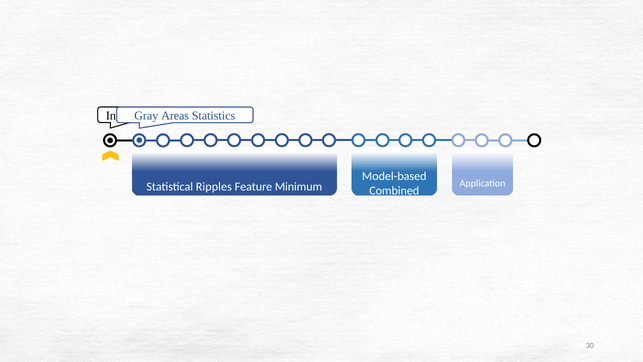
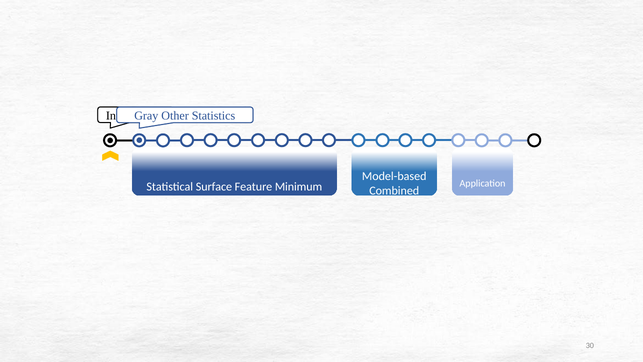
Areas: Areas -> Other (175, 116)
Ripples: Ripples -> Surface (214, 187)
